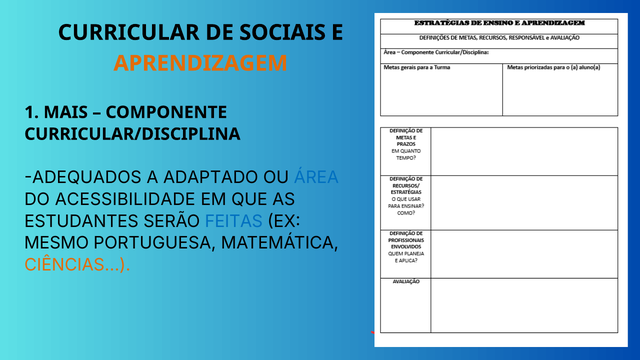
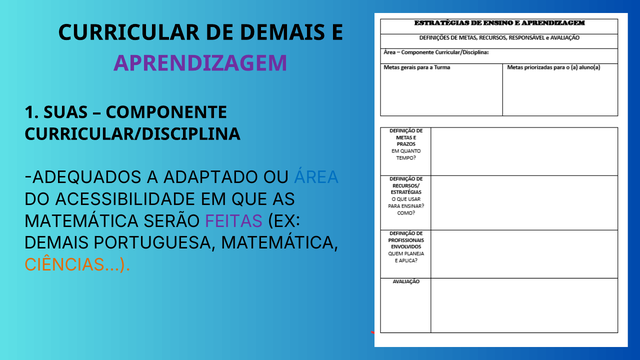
DE SOCIAIS: SOCIAIS -> DEMAIS (282, 33)
APRENDIZAGEM colour: orange -> purple (201, 63)
MAIS: MAIS -> SUAS (66, 112)
ESTUDANTES: ESTUDANTES -> MATEMÁTICA (81, 221)
FEITAS colour: blue -> purple (234, 221)
MESMO: MESMO -> DEMAIS (57, 243)
